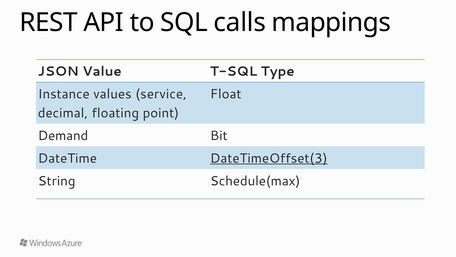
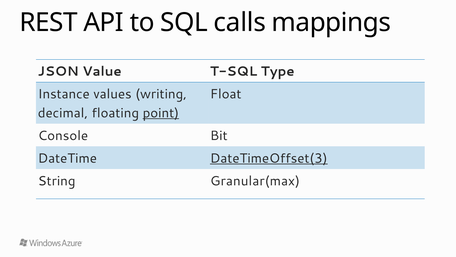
service: service -> writing (161, 94)
point underline: none -> present (161, 113)
Demand: Demand -> Console (63, 135)
Schedule(max: Schedule(max -> Granular(max (255, 181)
